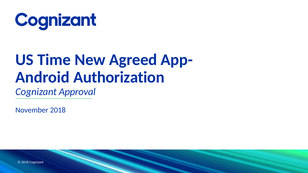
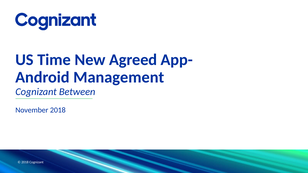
Authorization: Authorization -> Management (119, 77)
Approval: Approval -> Between (77, 92)
